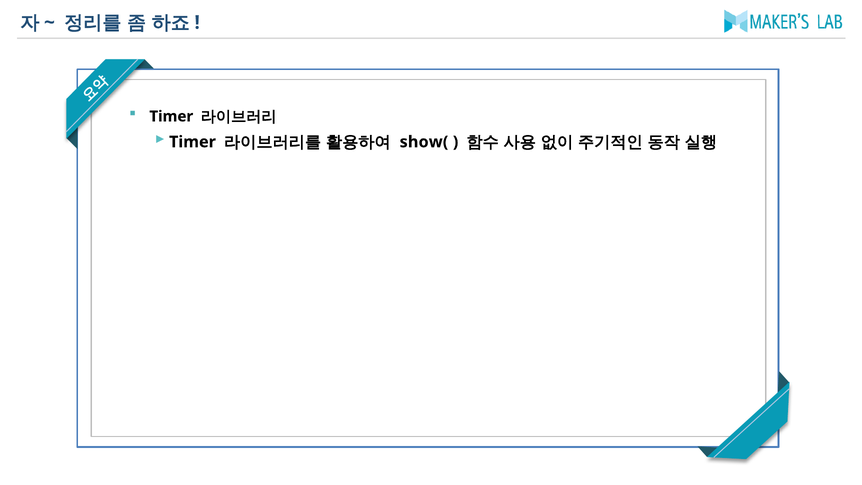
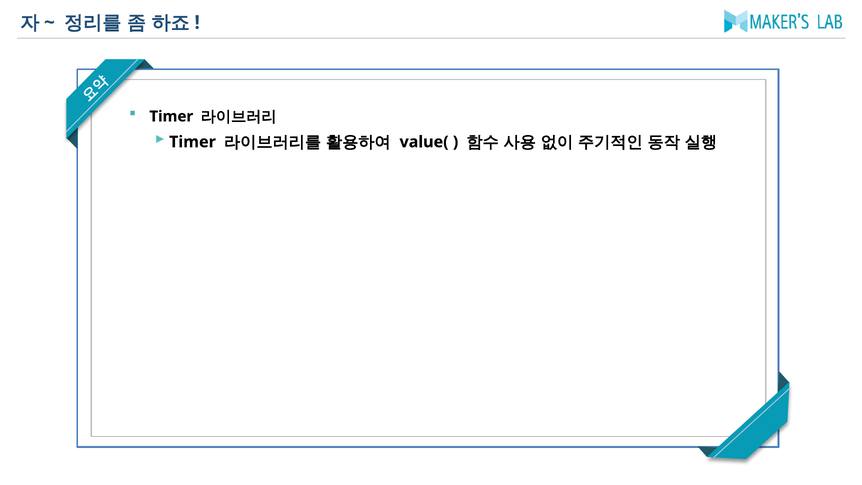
show(: show( -> value( (424, 142)
